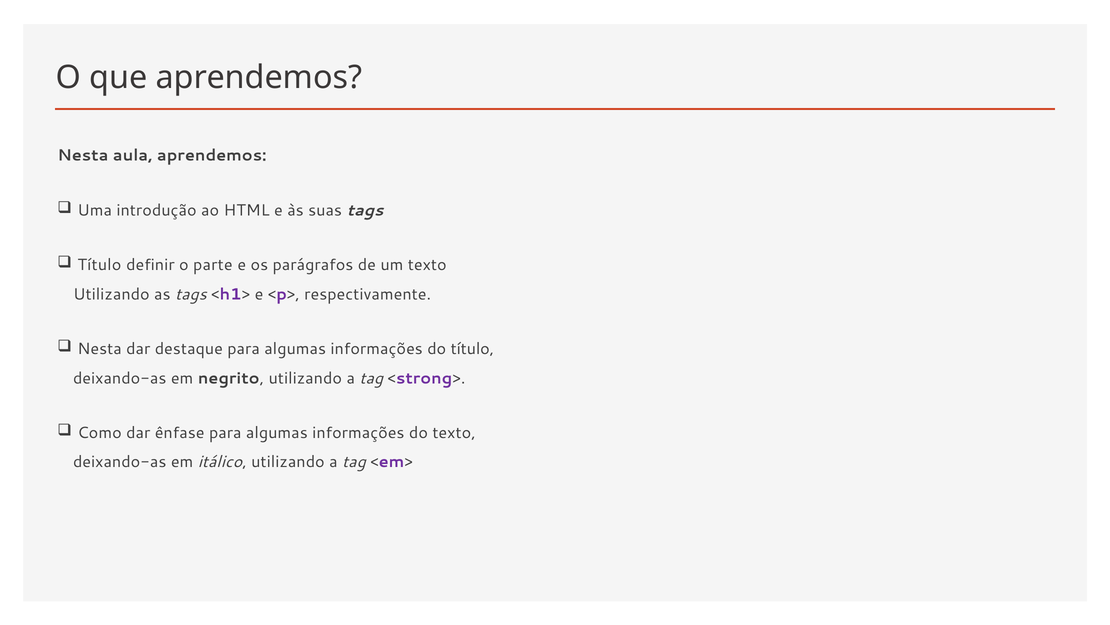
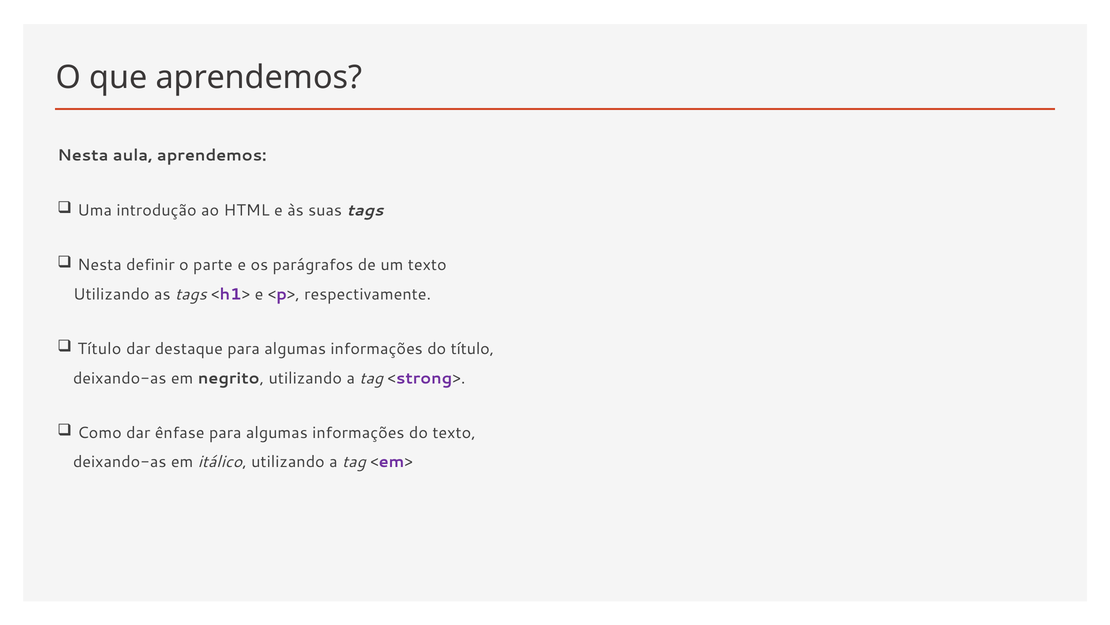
Título: Título -> Nesta (100, 265)
Nesta: Nesta -> Título (99, 349)
